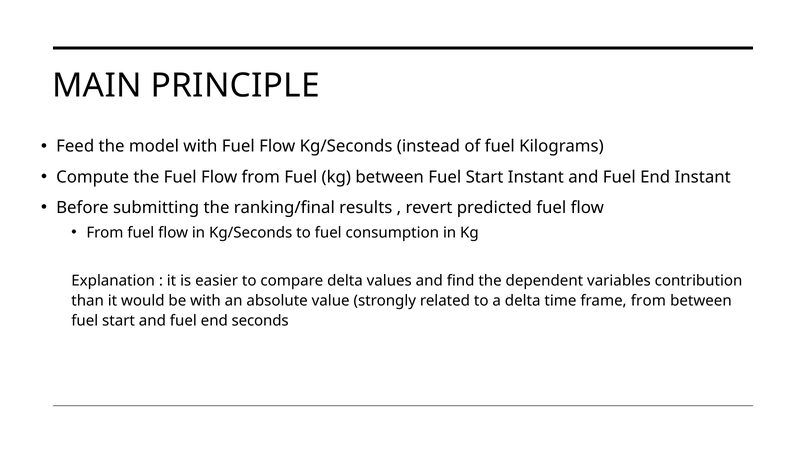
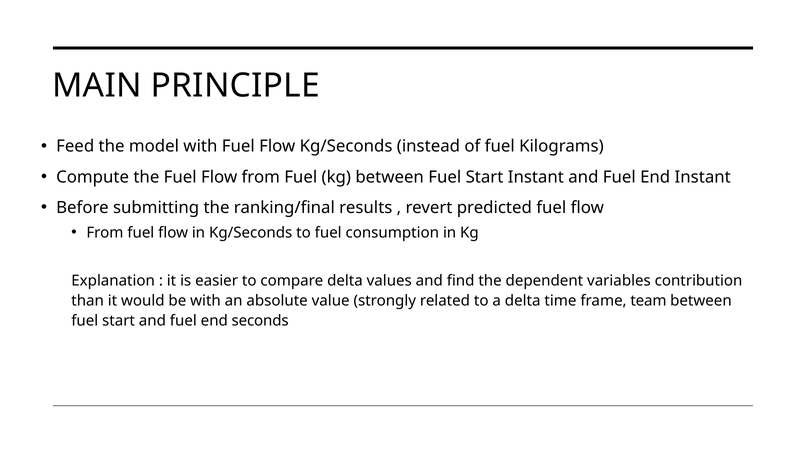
frame from: from -> team (648, 301)
